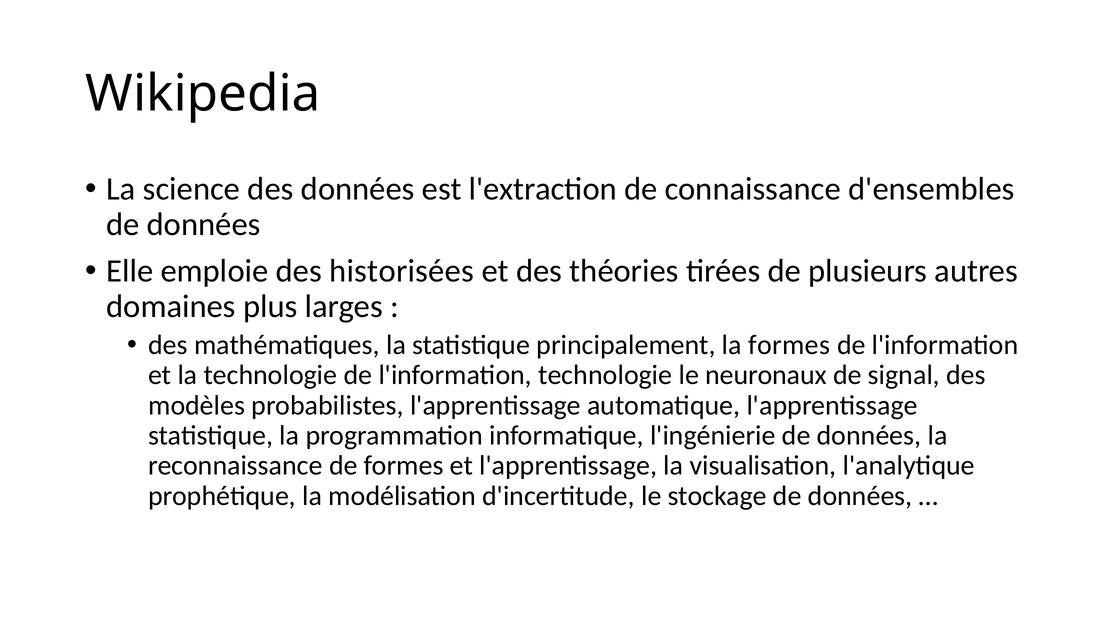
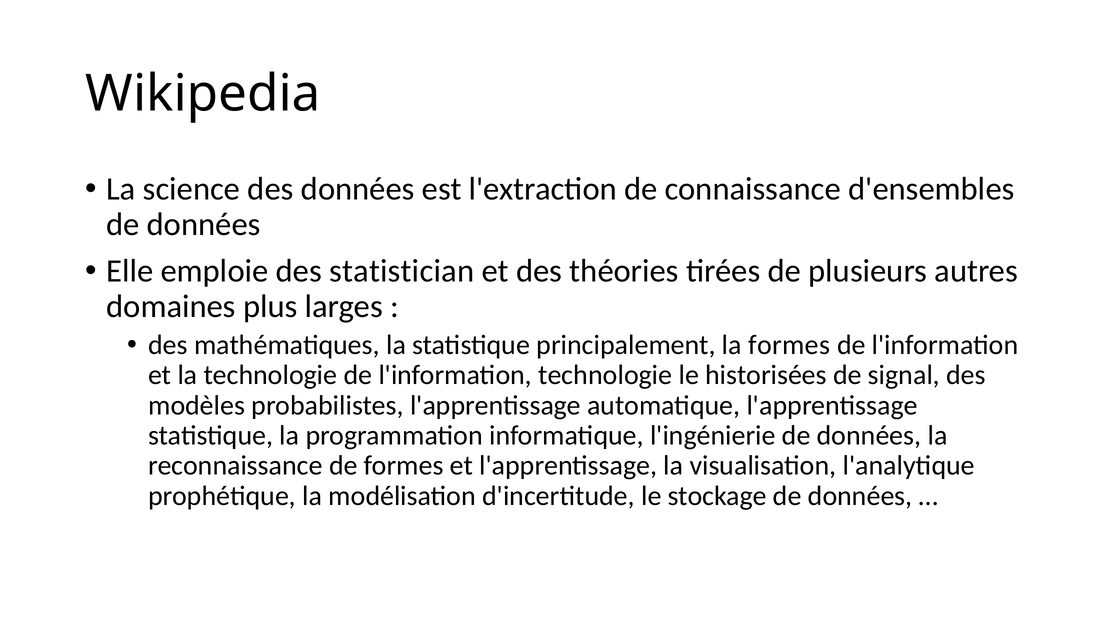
historisées: historisées -> statistician (402, 271)
neuronaux: neuronaux -> historisées (766, 375)
